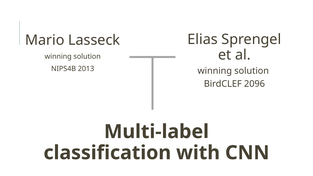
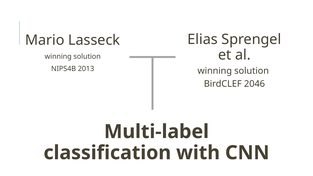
2096: 2096 -> 2046 (254, 84)
